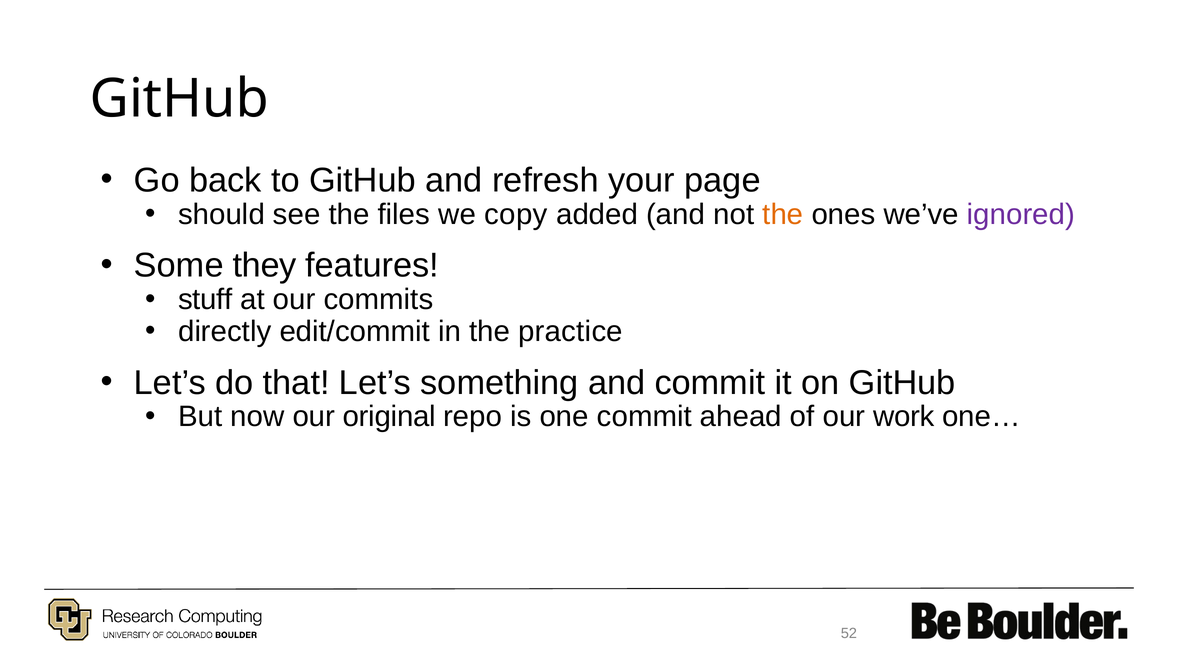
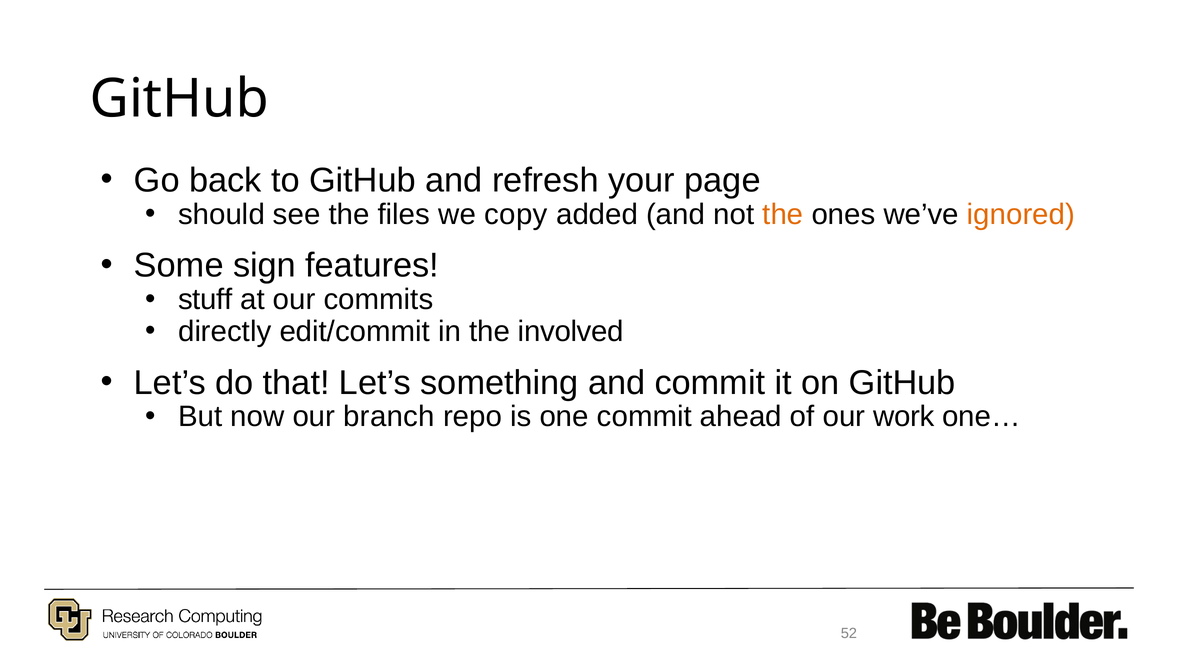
ignored colour: purple -> orange (1021, 214)
they: they -> sign (265, 265)
practice: practice -> involved (571, 331)
original: original -> branch (389, 416)
